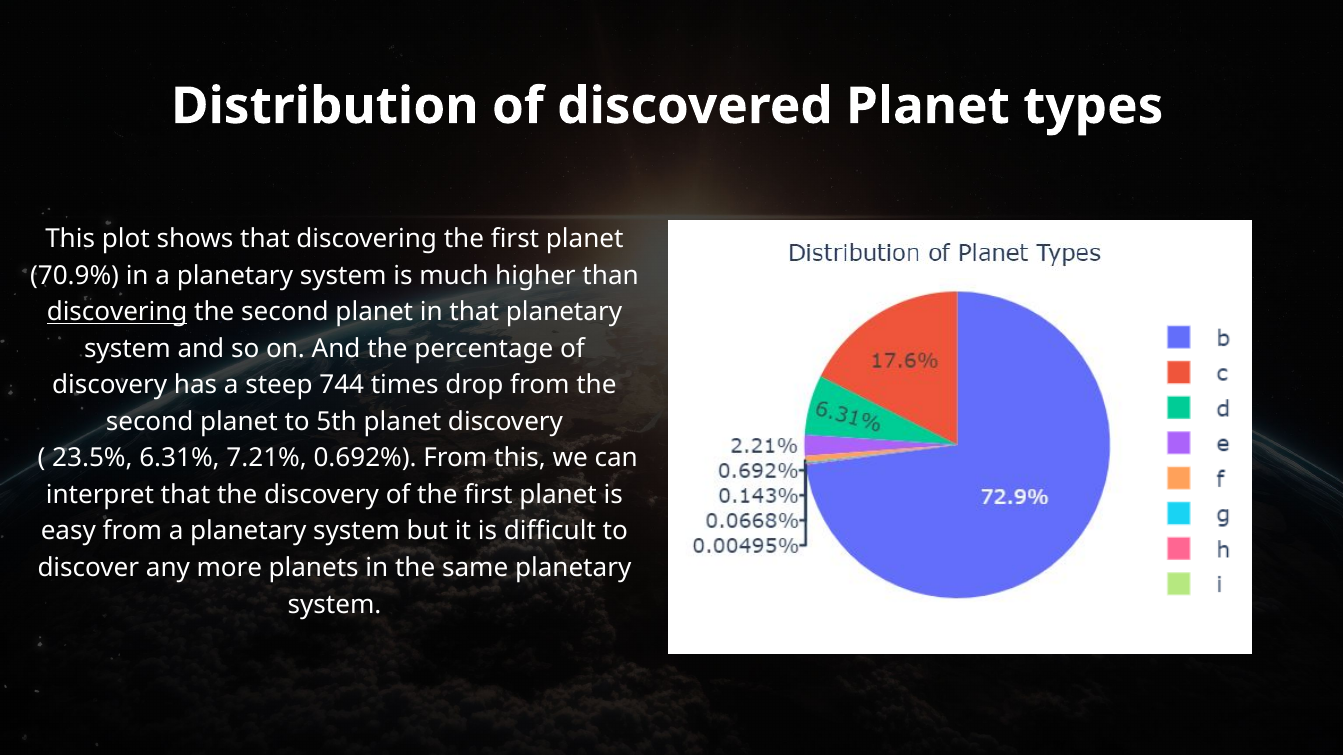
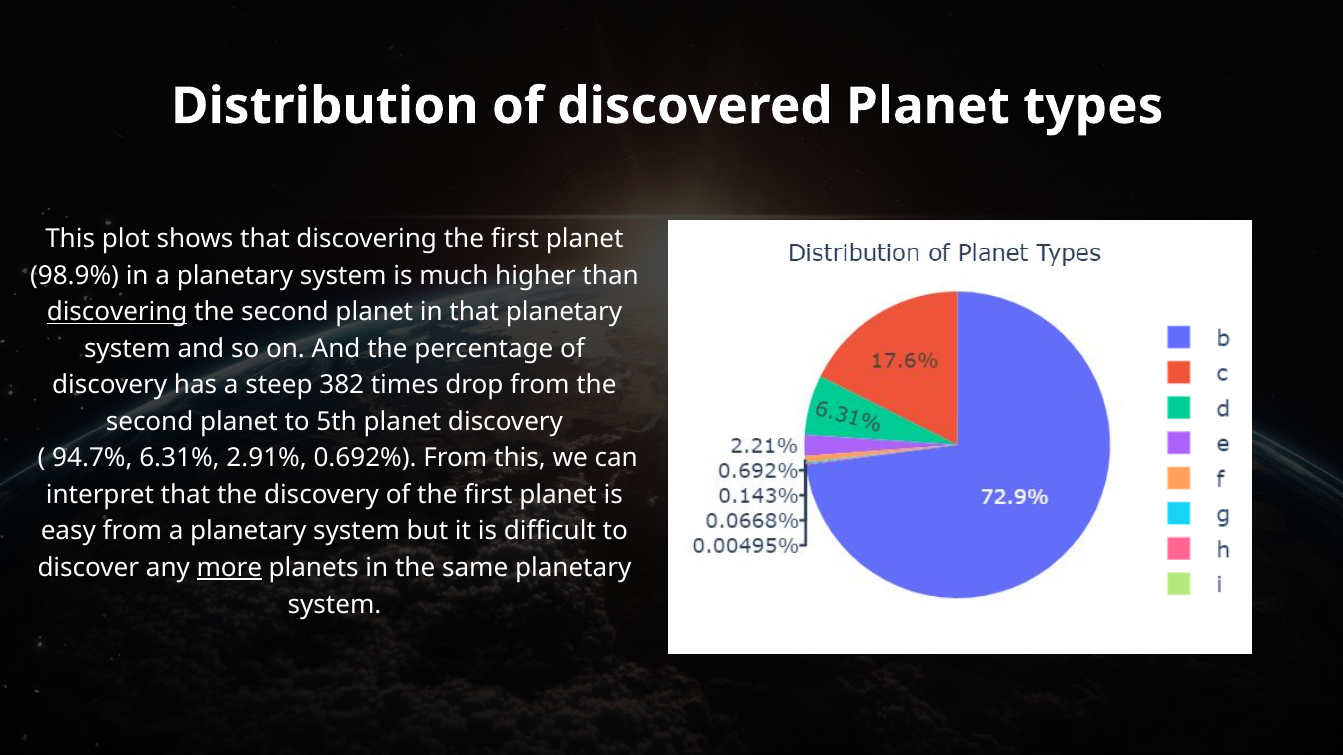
70.9%: 70.9% -> 98.9% (75, 276)
744: 744 -> 382 (342, 385)
23.5%: 23.5% -> 94.7% (92, 459)
7.21%: 7.21% -> 2.91% (267, 459)
more underline: none -> present (229, 568)
